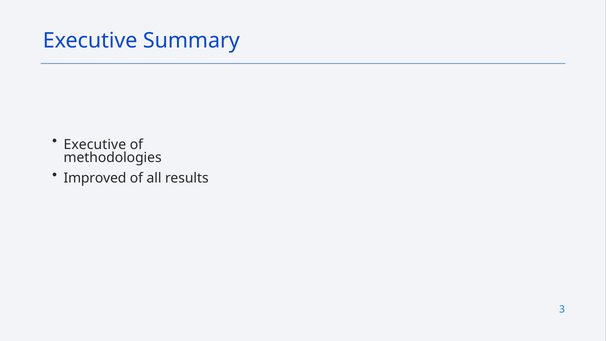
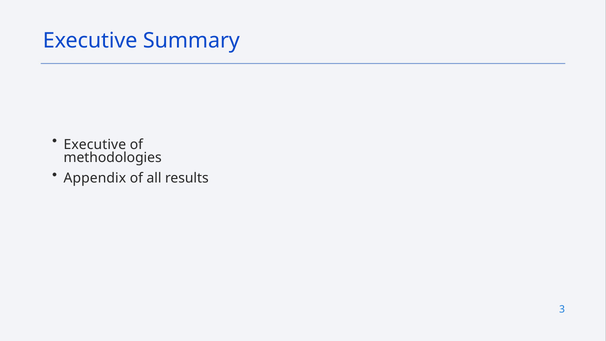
Improved: Improved -> Appendix (95, 178)
